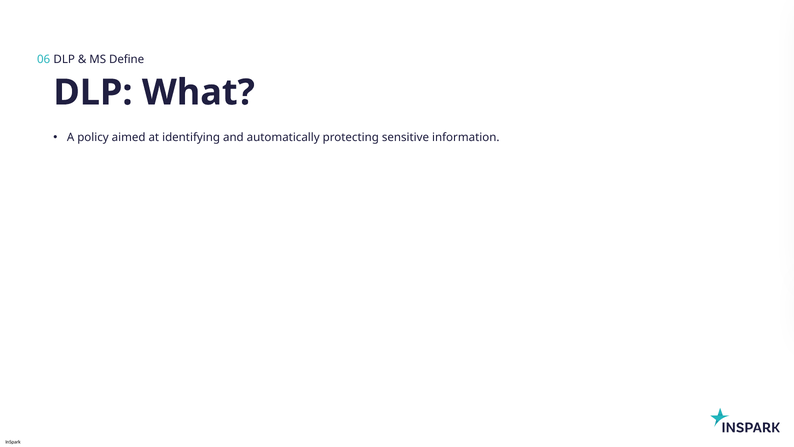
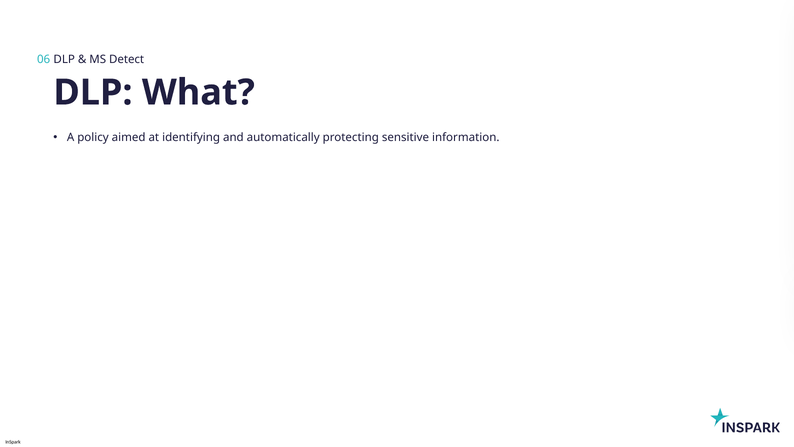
Define: Define -> Detect (127, 60)
